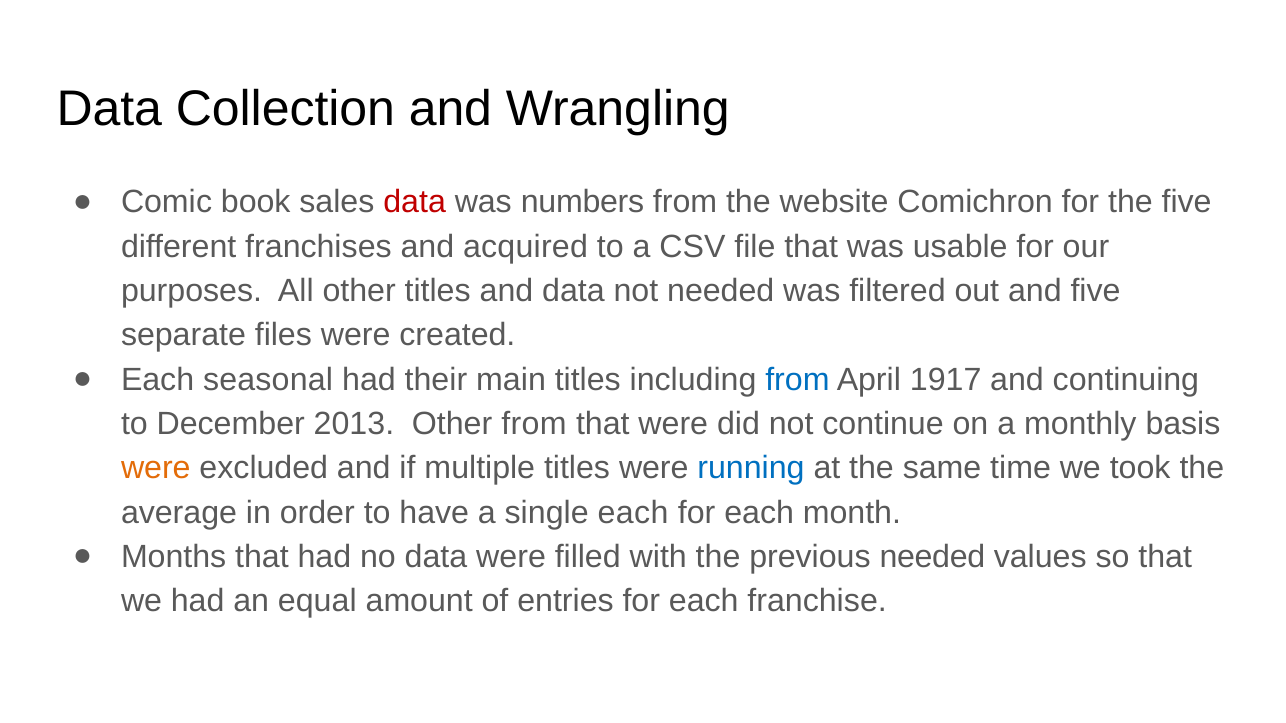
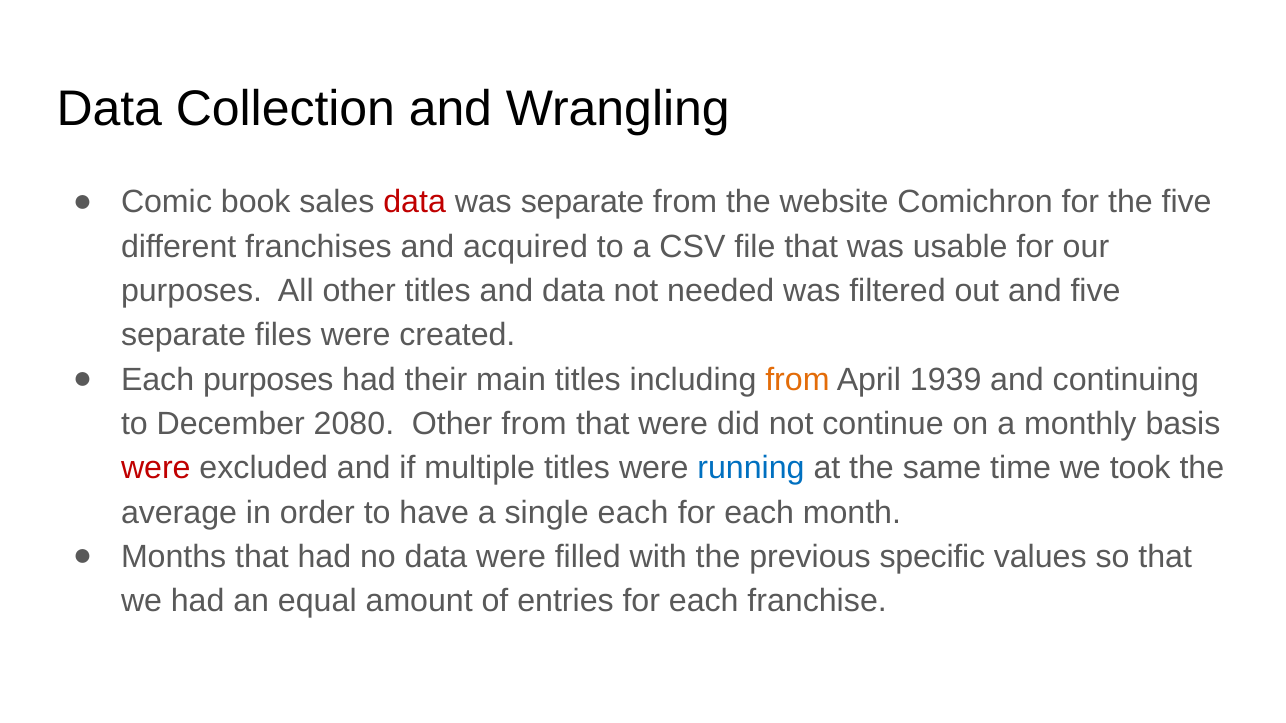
was numbers: numbers -> separate (583, 202)
Each seasonal: seasonal -> purposes (268, 380)
from colour: blue -> orange (797, 380)
1917: 1917 -> 1939 (946, 380)
2013: 2013 -> 2080 (354, 424)
were colour: orange -> red (156, 468)
previous needed: needed -> specific (932, 557)
